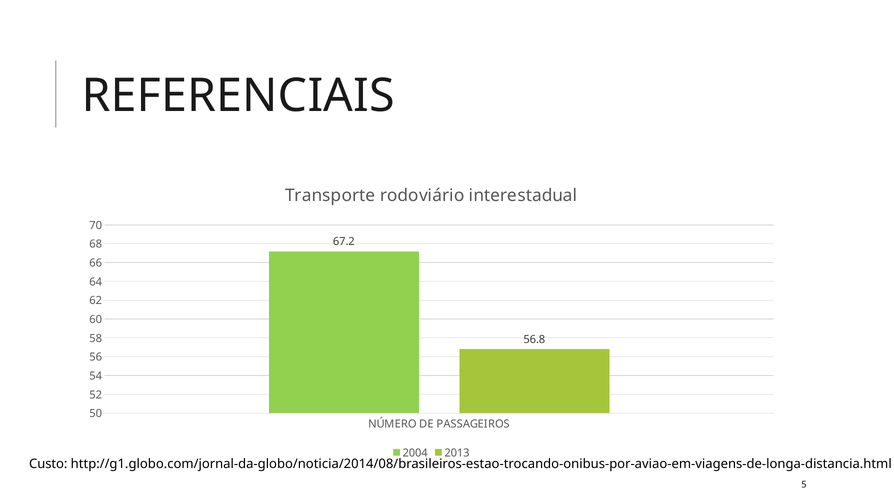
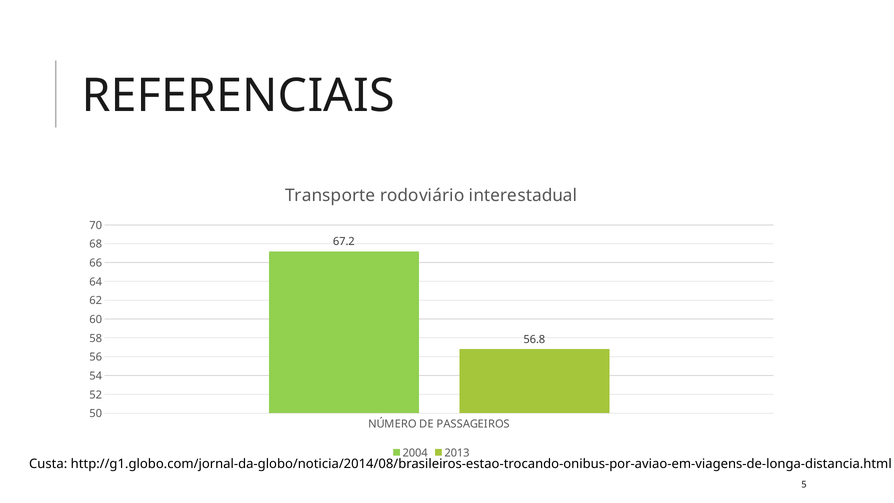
Custo: Custo -> Custa (48, 464)
